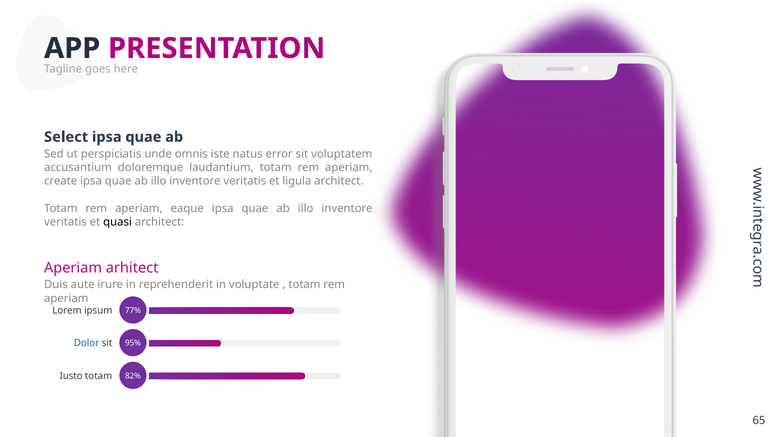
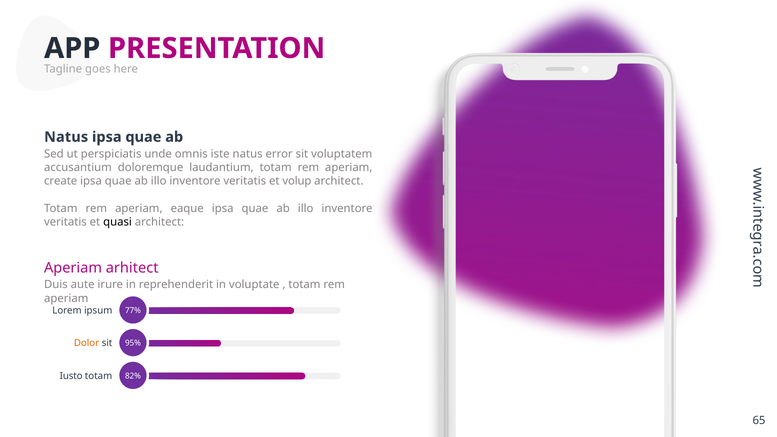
Select: Select -> Natus (66, 137)
ligula: ligula -> volup (297, 181)
Dolor colour: blue -> orange (87, 343)
